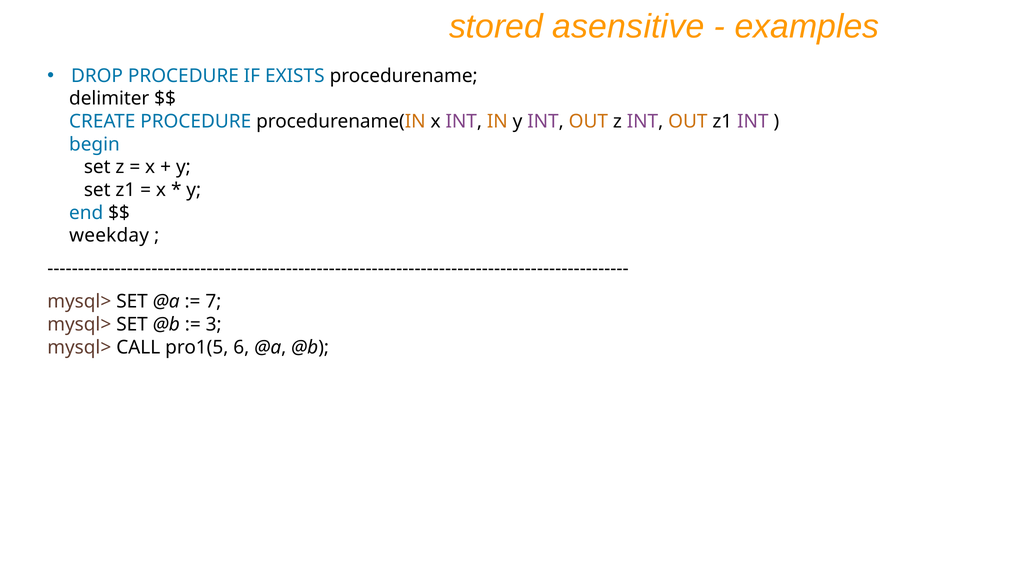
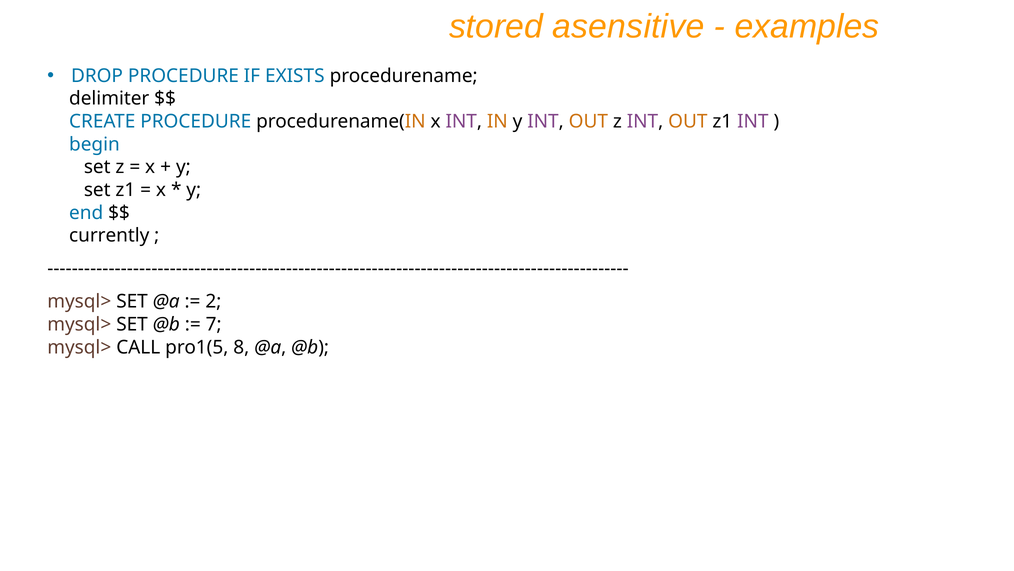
weekday: weekday -> currently (109, 235)
7: 7 -> 2 (213, 301)
3: 3 -> 7 (214, 324)
6: 6 -> 8 (241, 347)
